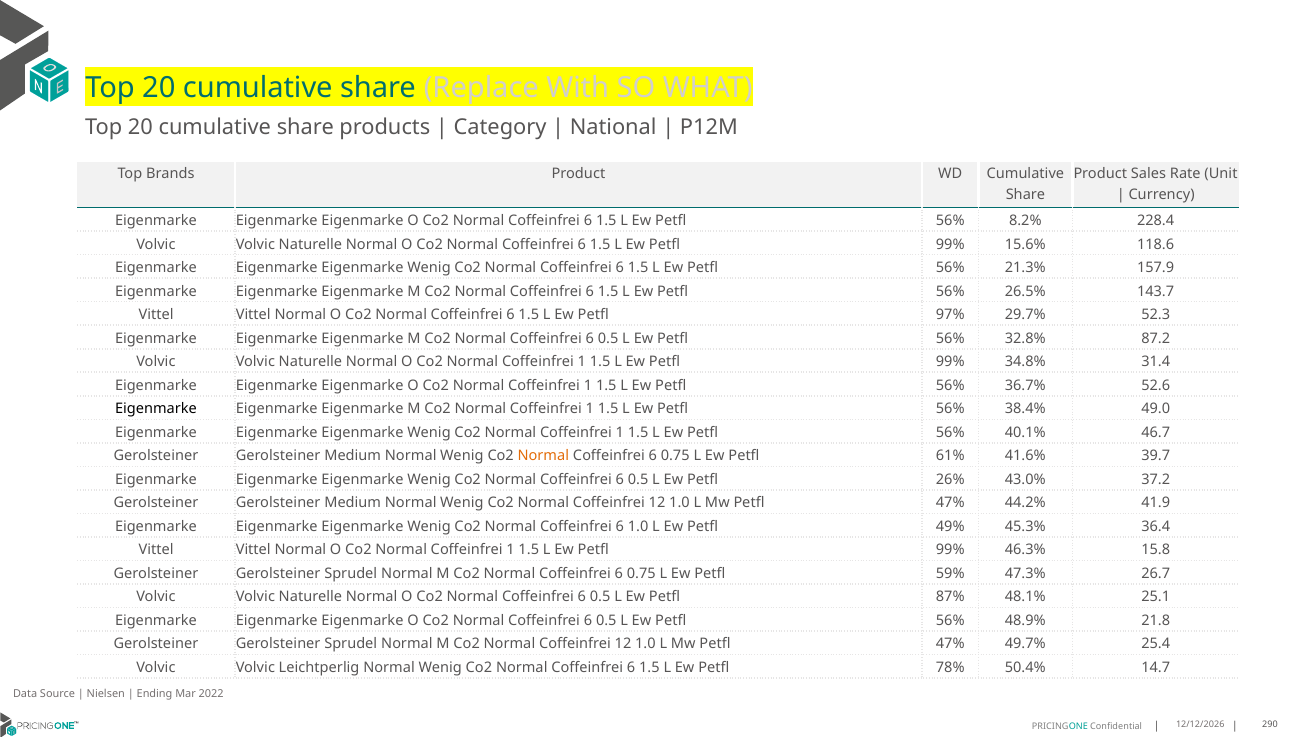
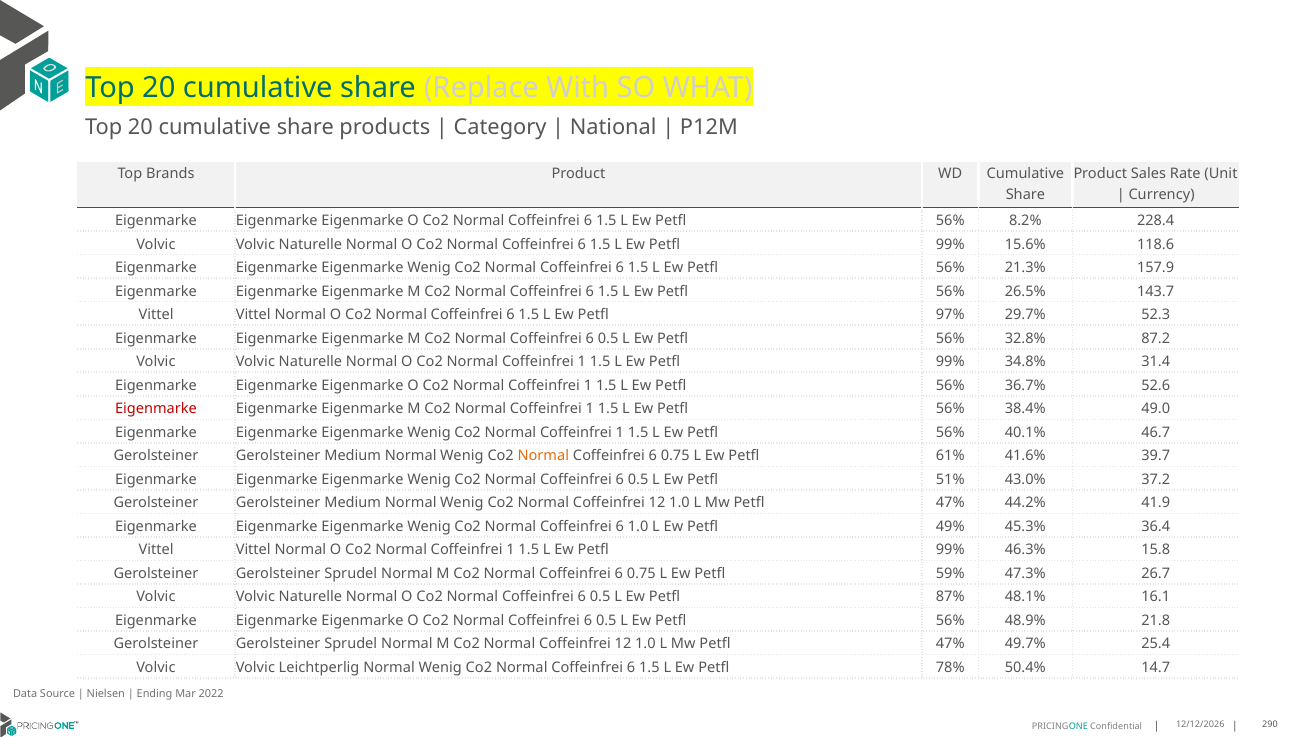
Eigenmarke colour: black -> red (156, 409)
26%: 26% -> 51% (950, 479)
25.1: 25.1 -> 16.1 (1156, 597)
